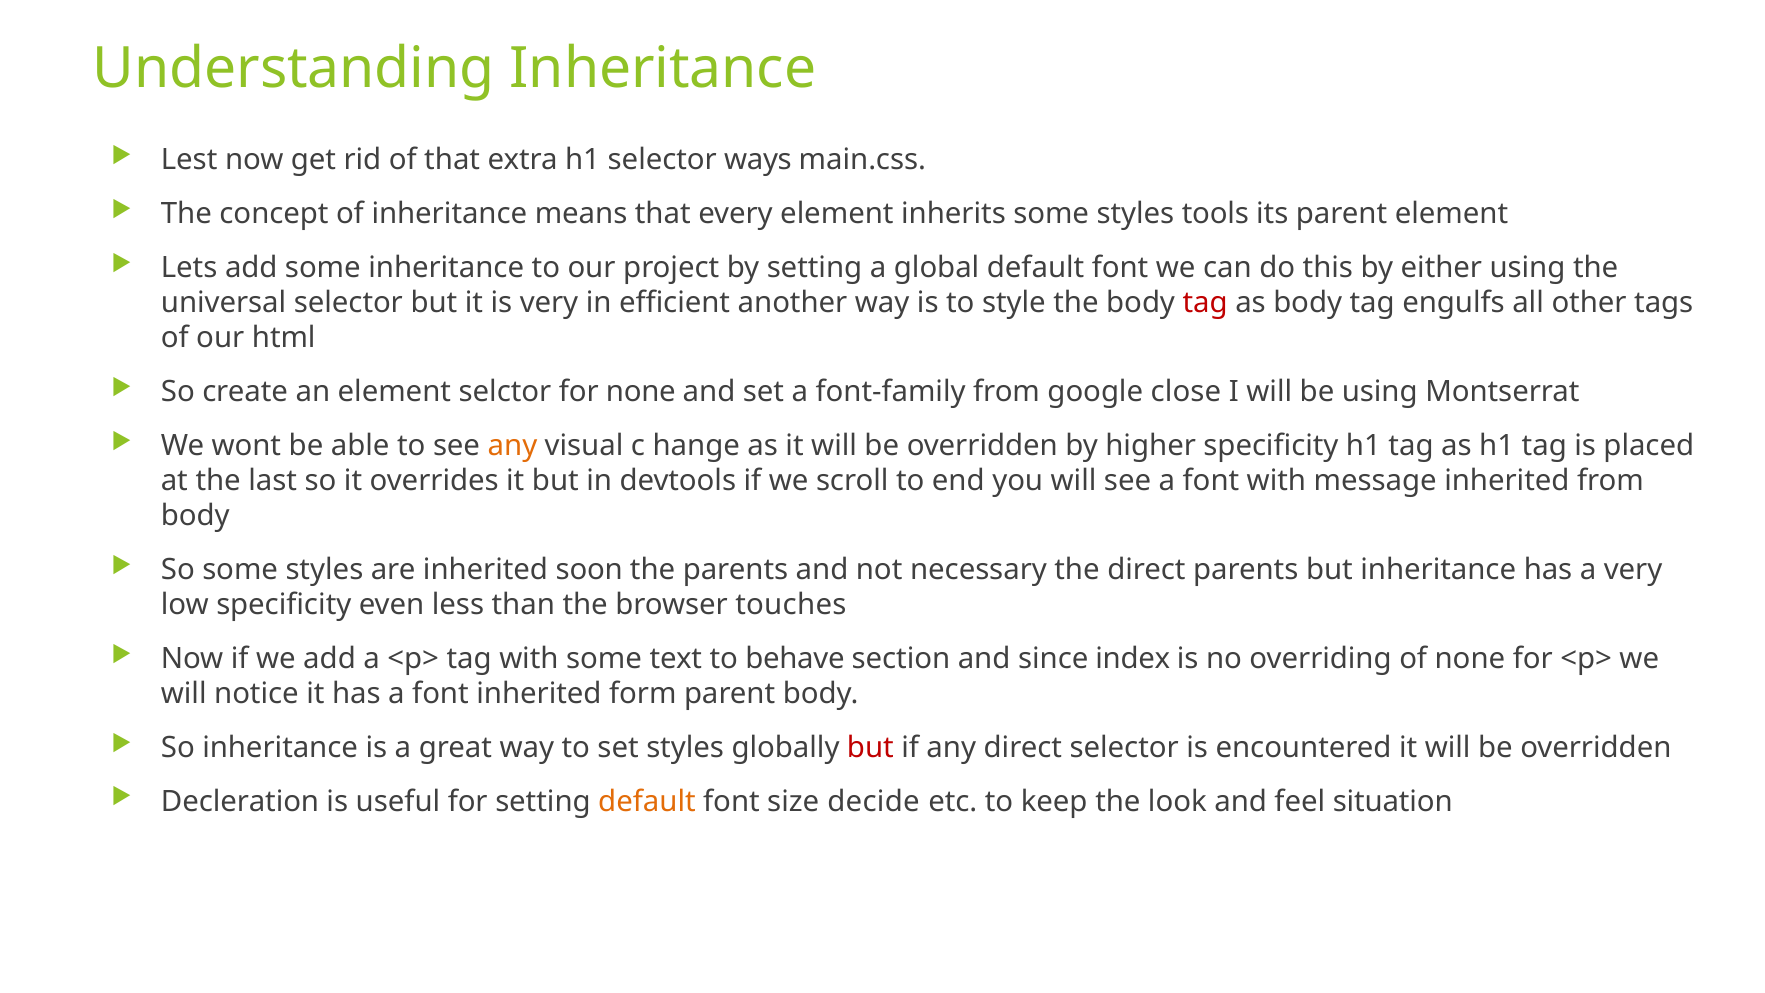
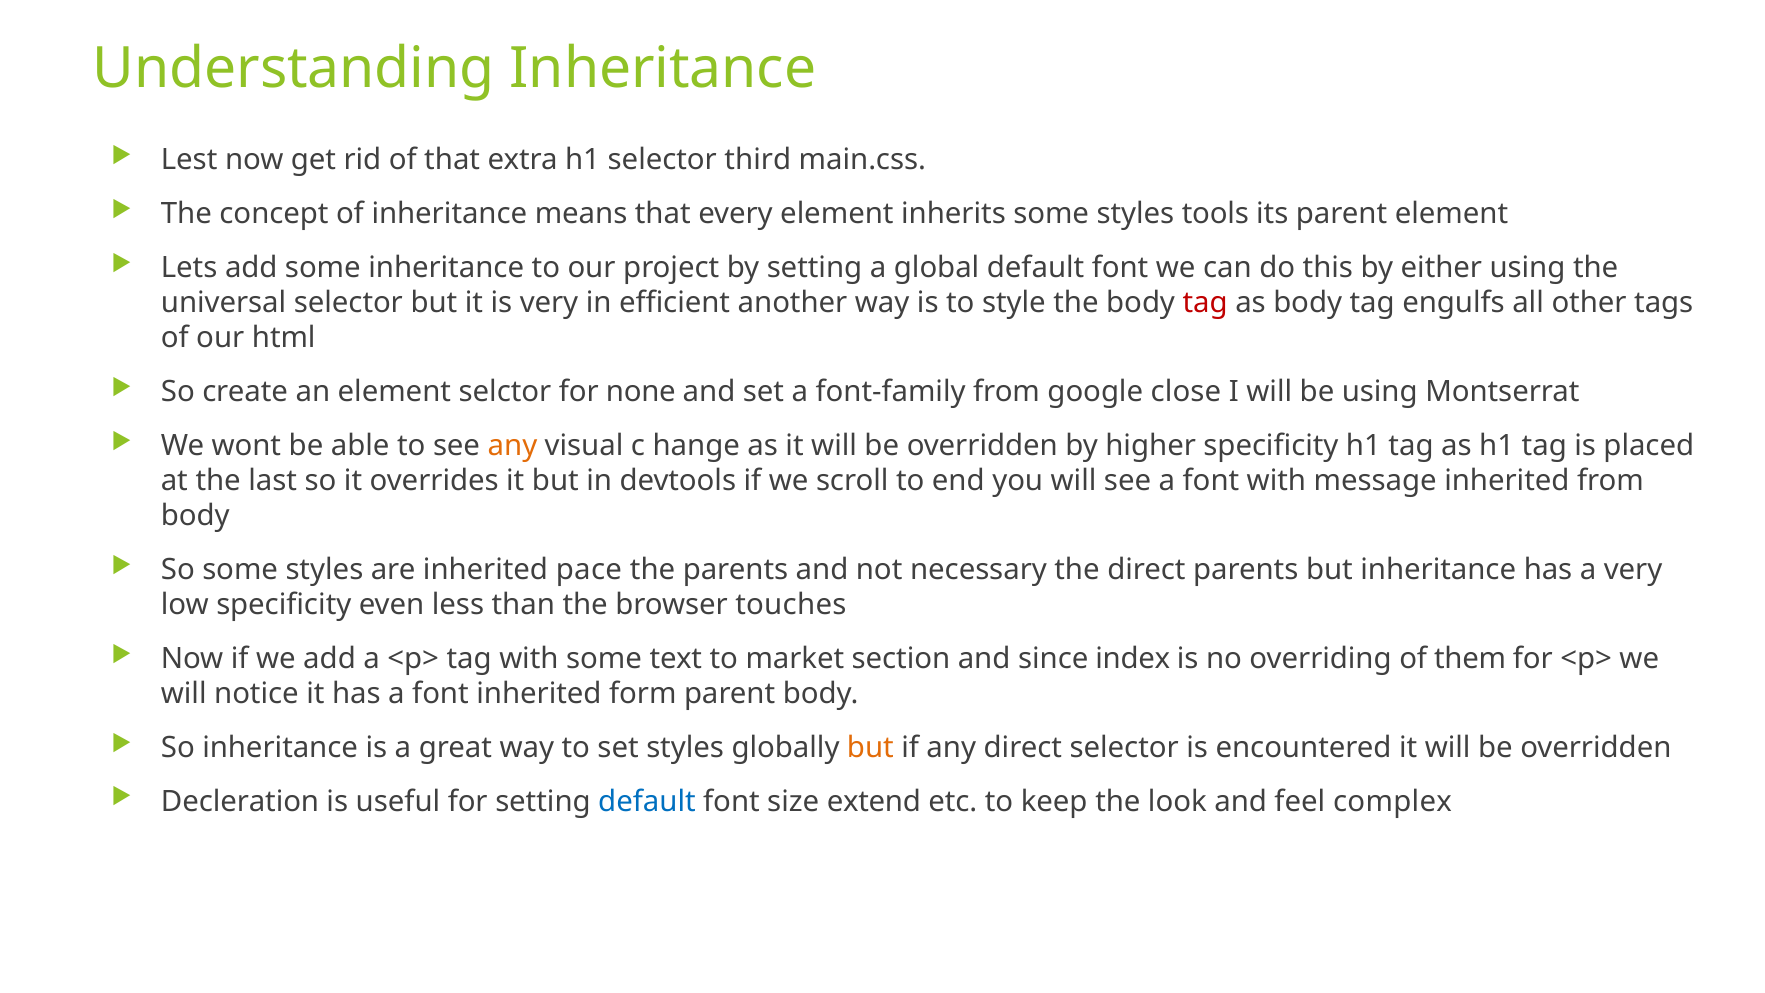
ways: ways -> third (758, 160)
soon: soon -> pace (589, 570)
behave: behave -> market (795, 659)
of none: none -> them (1470, 659)
but colour: red -> orange (870, 748)
default colour: orange -> blue (647, 801)
decide: decide -> extend (874, 801)
situation: situation -> complex (1393, 801)
